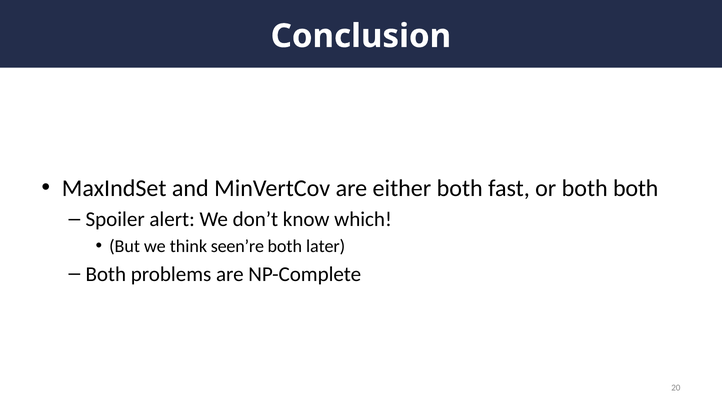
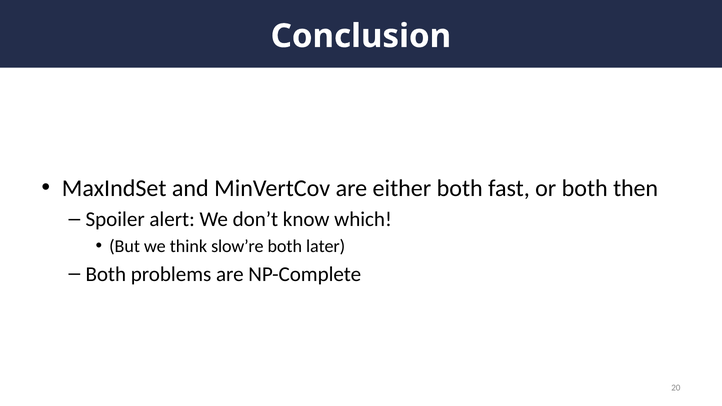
both both: both -> then (636, 188)
seen’re: seen’re -> slow’re (237, 246)
